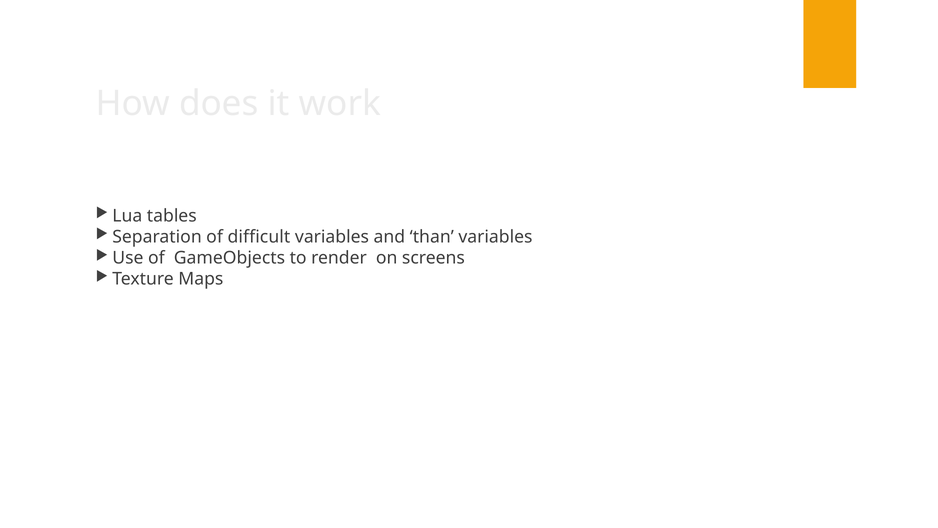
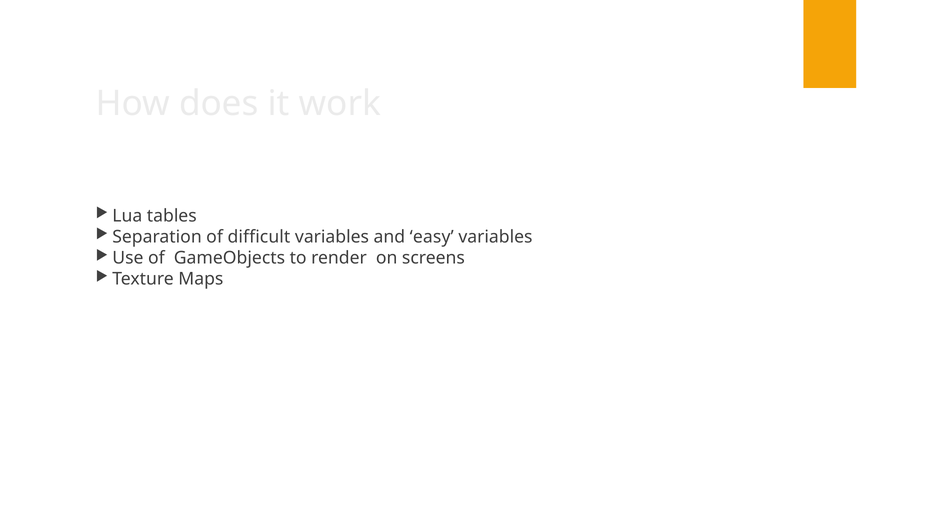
than: than -> easy (432, 237)
